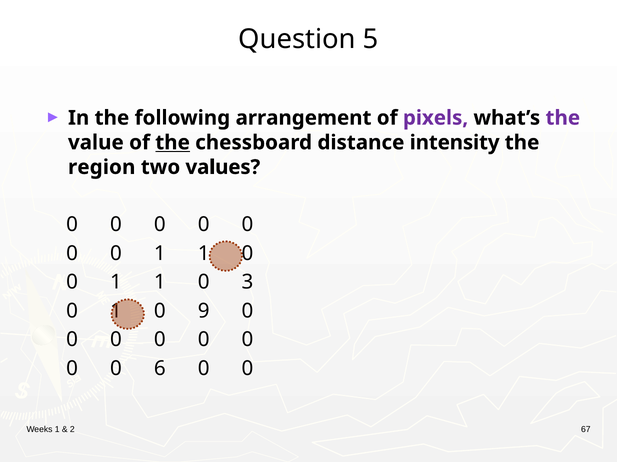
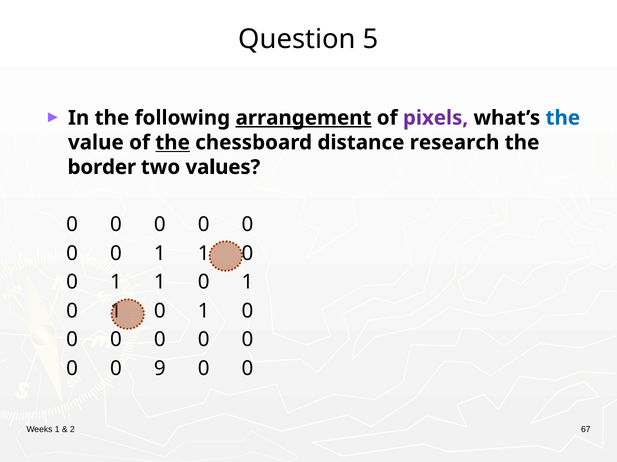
arrangement underline: none -> present (304, 118)
the colour: purple -> blue (563, 118)
intensity: intensity -> research (455, 143)
region: region -> border (102, 167)
1 1 0 3: 3 -> 1 (248, 283)
9: 9 -> 1 (204, 311)
6: 6 -> 9 (160, 369)
